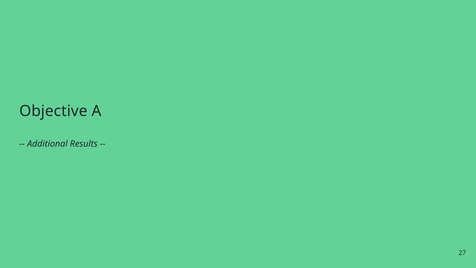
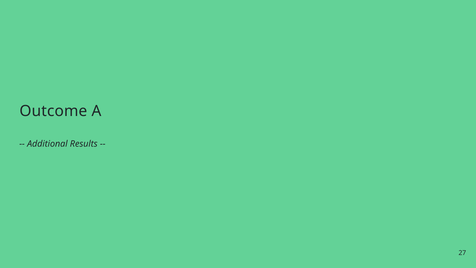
Objective: Objective -> Outcome (53, 111)
